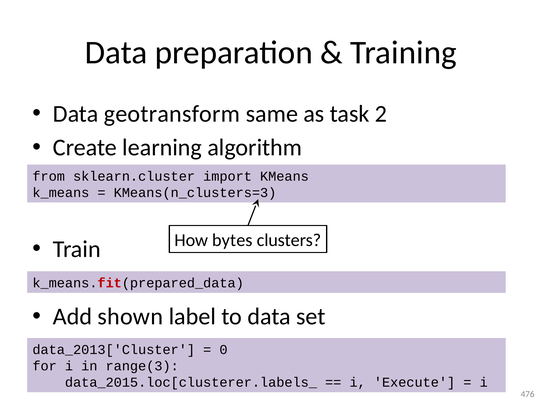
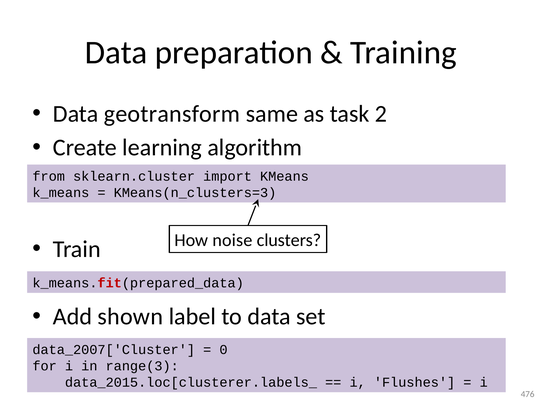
bytes: bytes -> noise (232, 240)
data_2013['Cluster: data_2013['Cluster -> data_2007['Cluster (114, 349)
Execute: Execute -> Flushes (415, 382)
